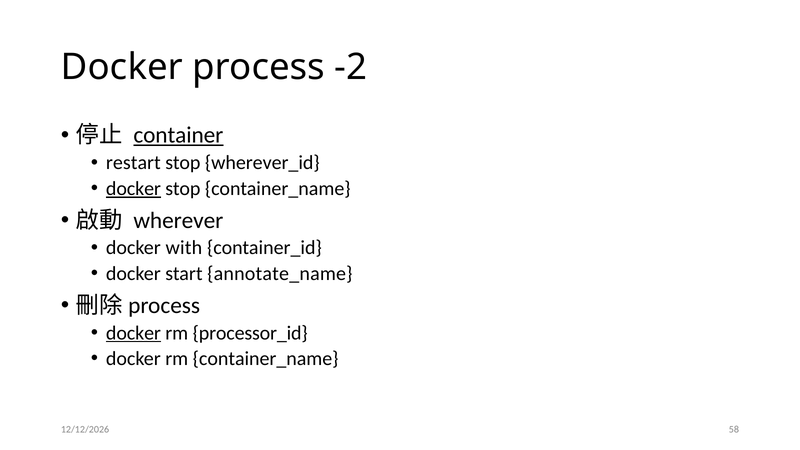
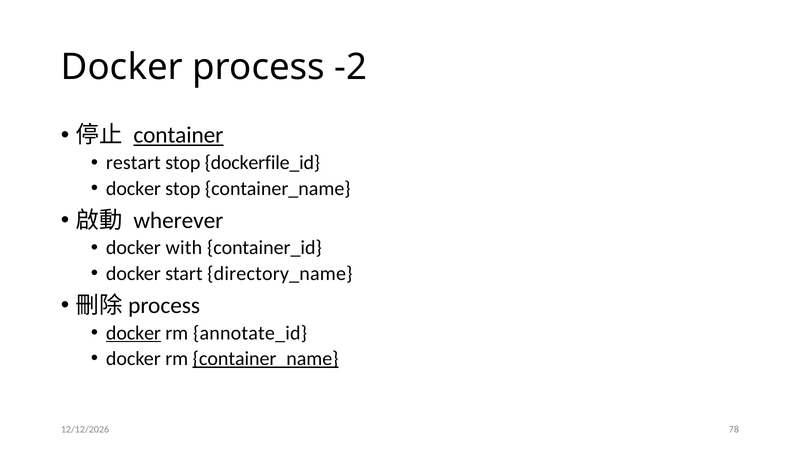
wherever_id: wherever_id -> dockerfile_id (262, 163)
docker underline: present -> none (133, 189)
annotate_name: annotate_name -> directory_name (280, 274)
processor_id: processor_id -> annotate_id (250, 333)
container_name underline: none -> present (266, 359)
58: 58 -> 78 (734, 430)
